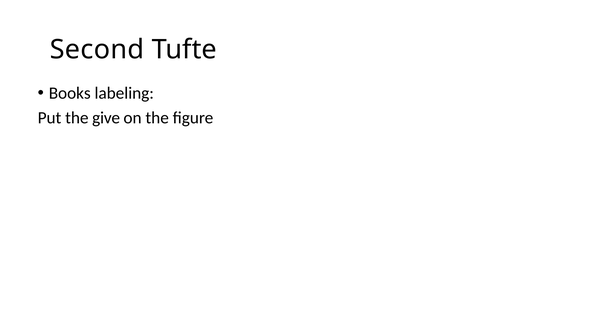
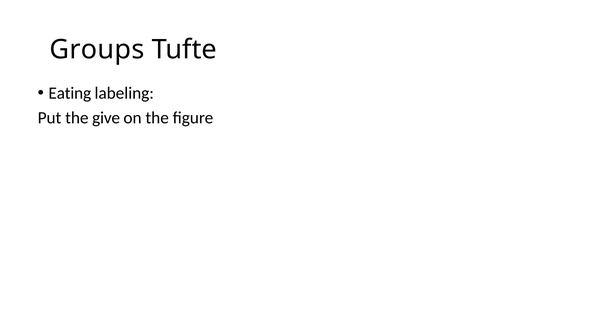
Second: Second -> Groups (97, 50)
Books: Books -> Eating (70, 93)
